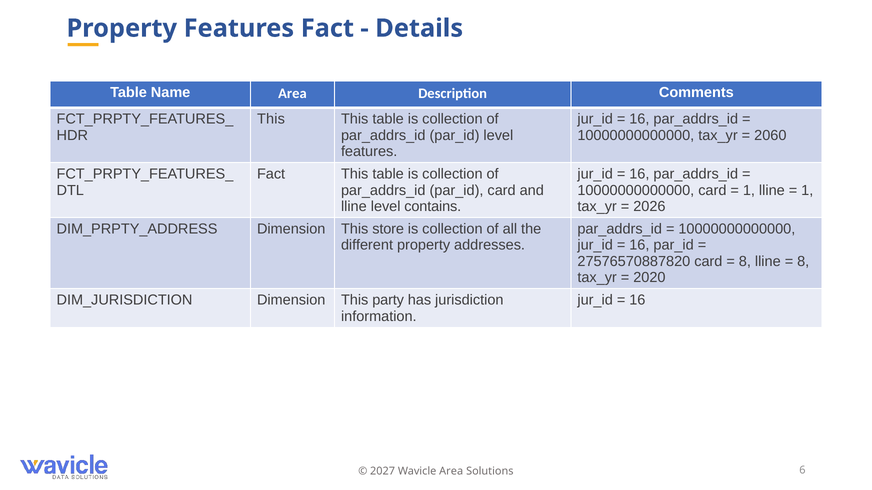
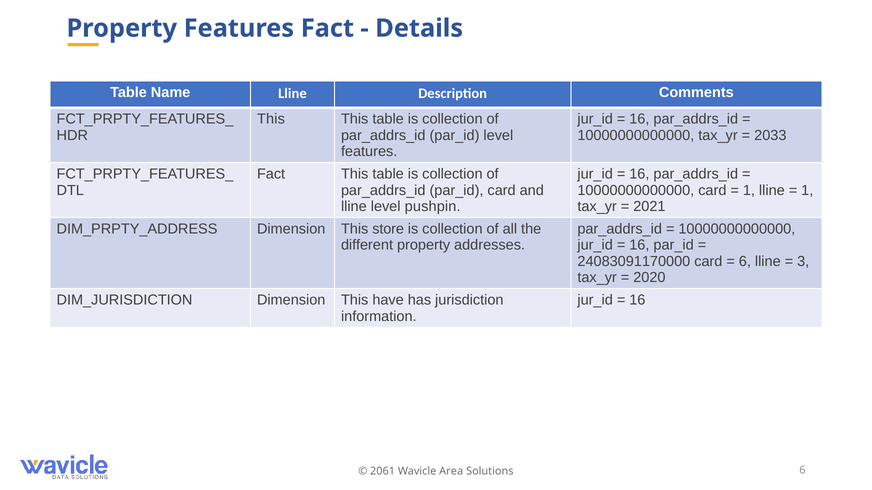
Name Area: Area -> Lline (292, 94)
2060: 2060 -> 2033 (770, 135)
contains: contains -> pushpin (433, 207)
2026: 2026 -> 2021 (649, 207)
27576570887820: 27576570887820 -> 24083091170000 (634, 262)
8: 8 -> 6 (745, 262)
8: 8 -> 3 (803, 262)
party: party -> have (388, 300)
2027: 2027 -> 2061 (383, 472)
